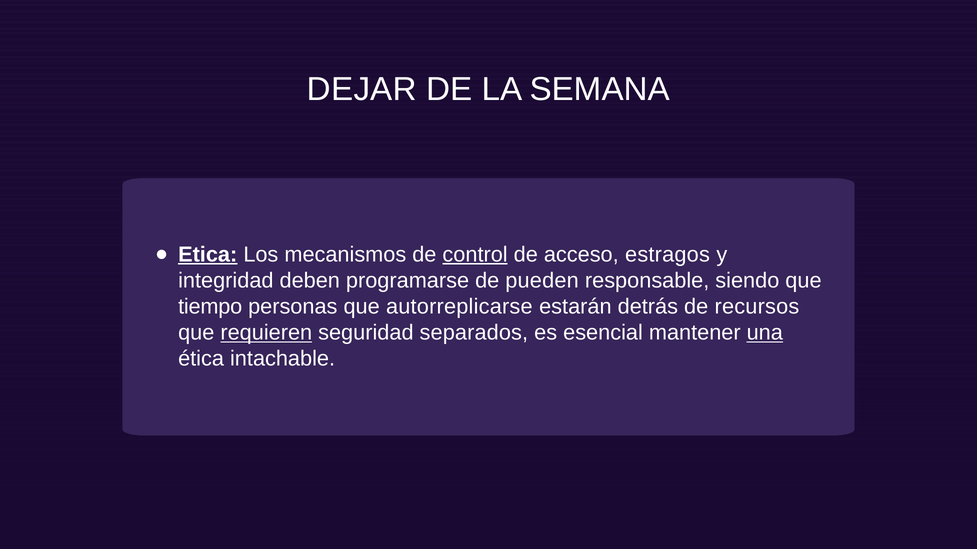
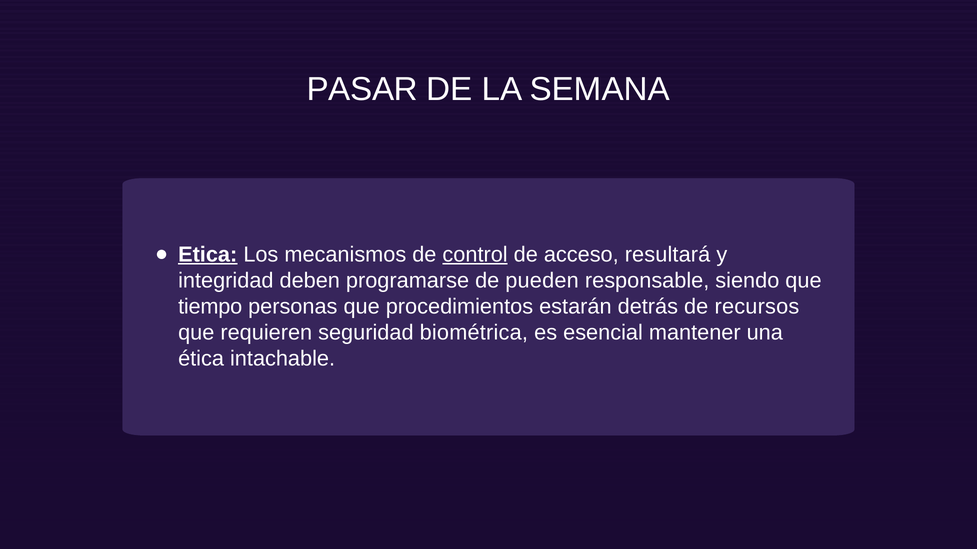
DEJAR: DEJAR -> PASAR (362, 89)
estragos: estragos -> resultará (668, 255)
autorreplicarse: autorreplicarse -> procedimientos (459, 307)
requieren underline: present -> none (266, 333)
separados: separados -> biométrica (474, 333)
una underline: present -> none (765, 333)
